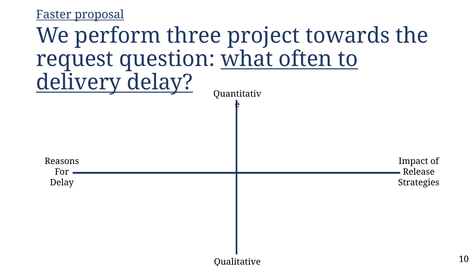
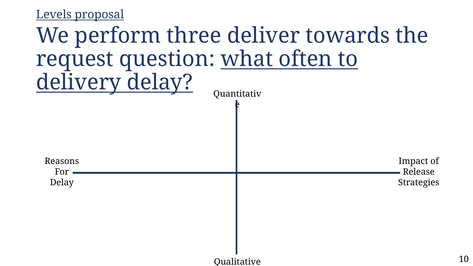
Faster: Faster -> Levels (54, 15)
project: project -> deliver (264, 36)
